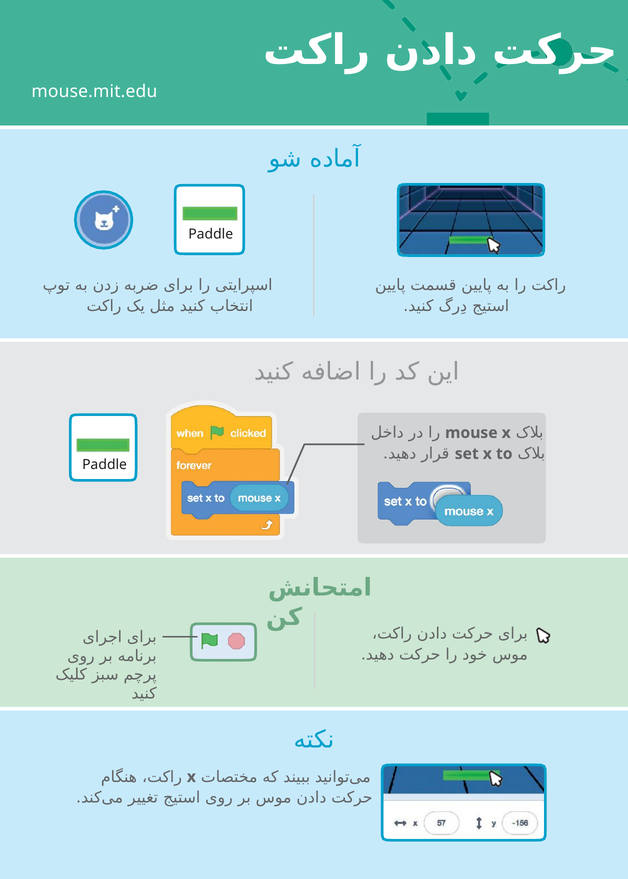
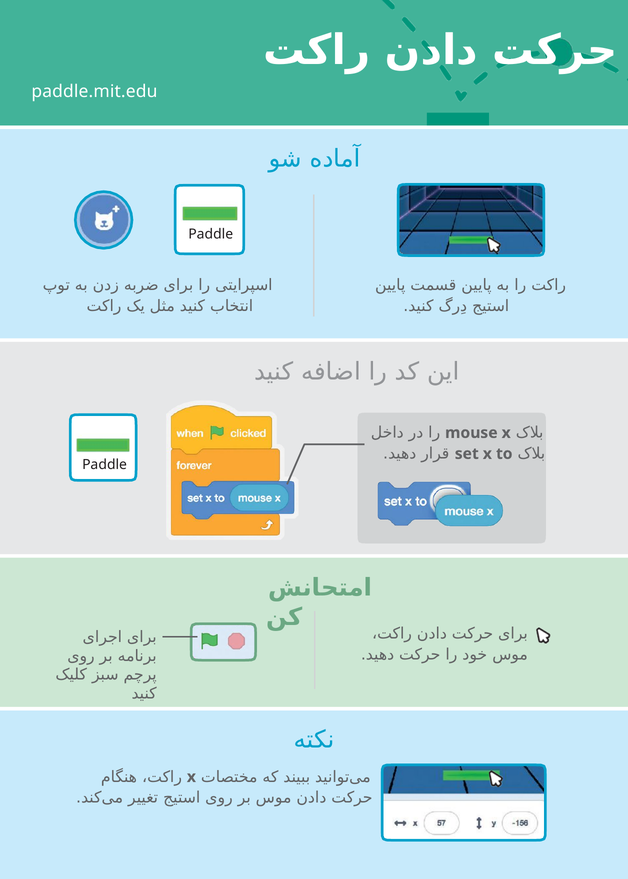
mouse.mit.edu: mouse.mit.edu -> paddle.mit.edu (94, 91)
